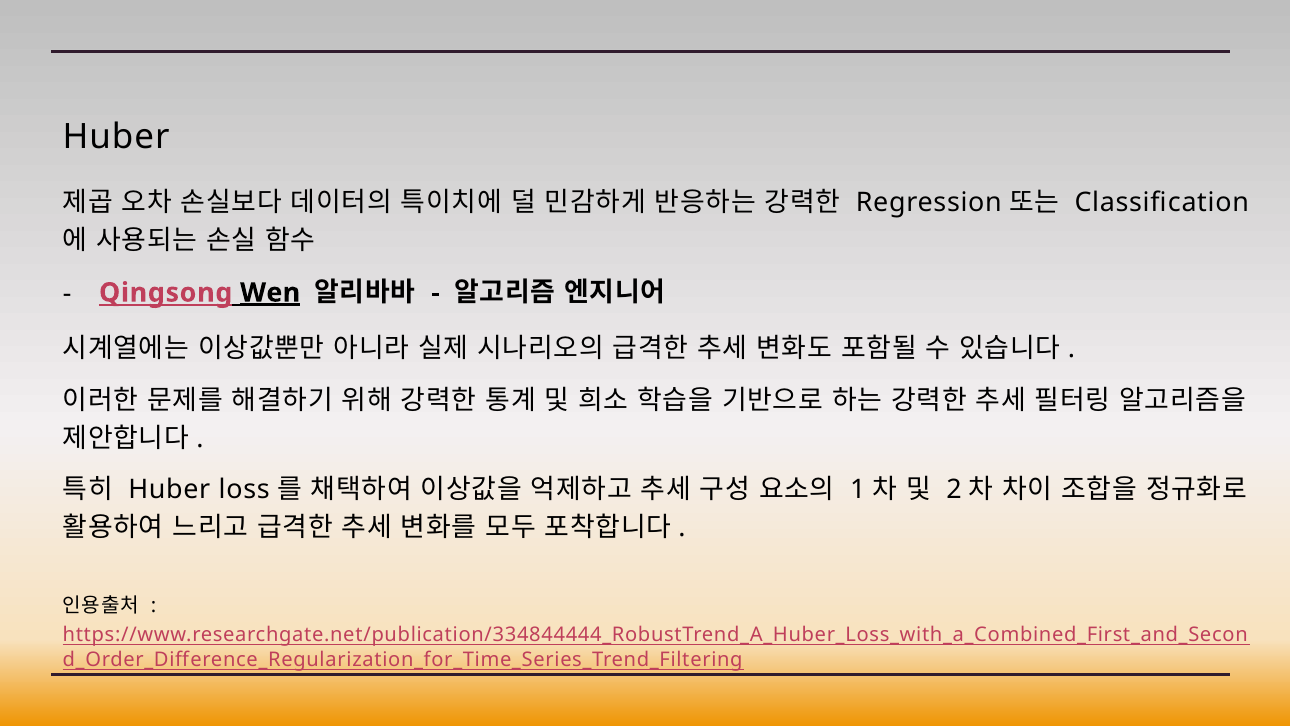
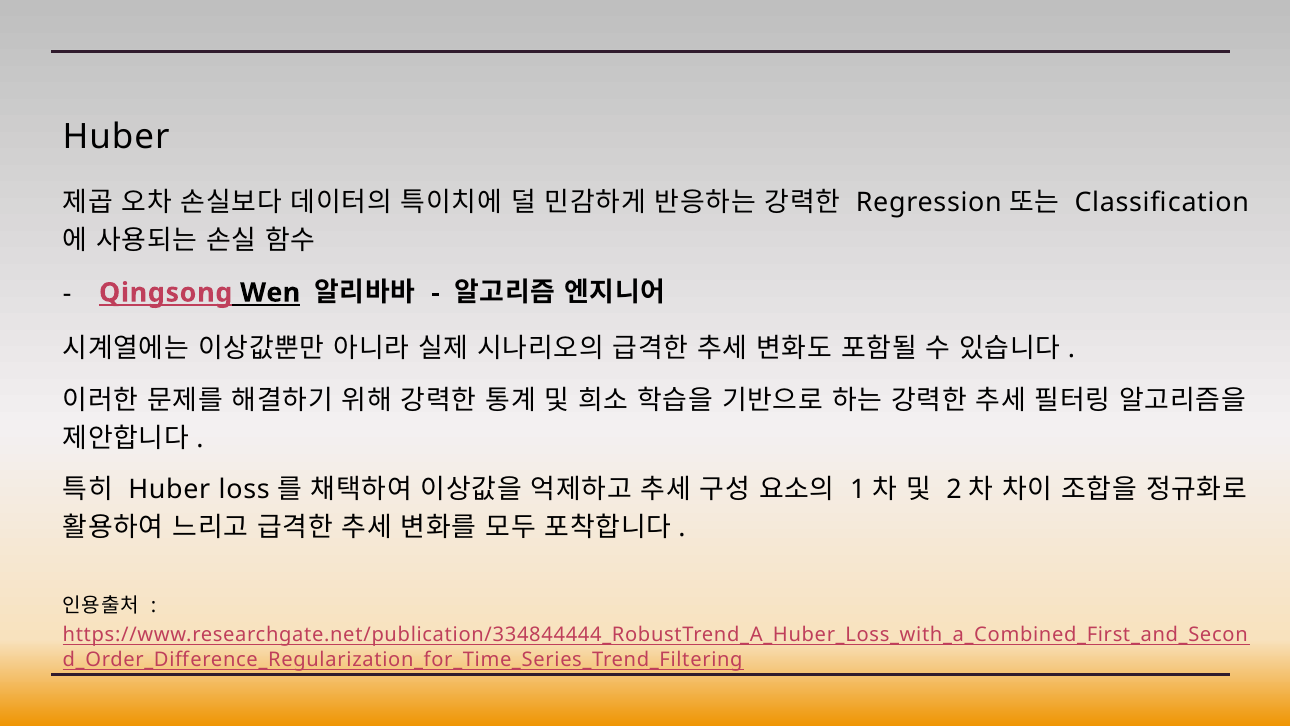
Wen underline: present -> none (270, 293)
